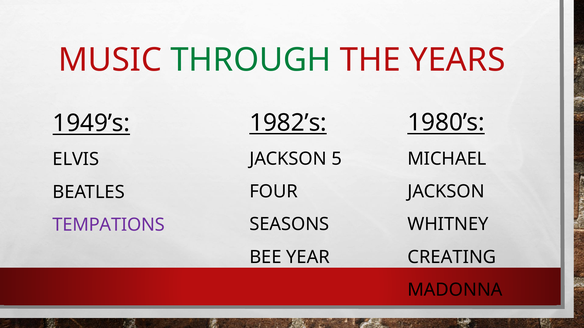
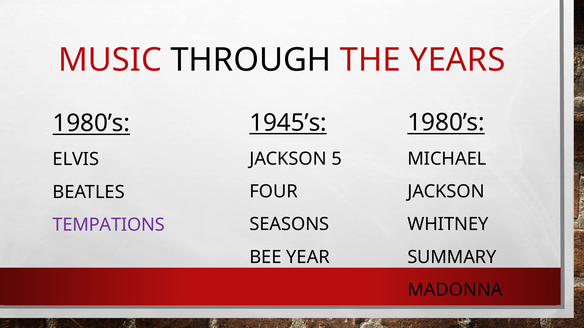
THROUGH colour: green -> black (251, 60)
1982’s: 1982’s -> 1945’s (288, 123)
1949’s: 1949’s -> 1980’s (91, 123)
CREATING: CREATING -> SUMMARY (452, 257)
